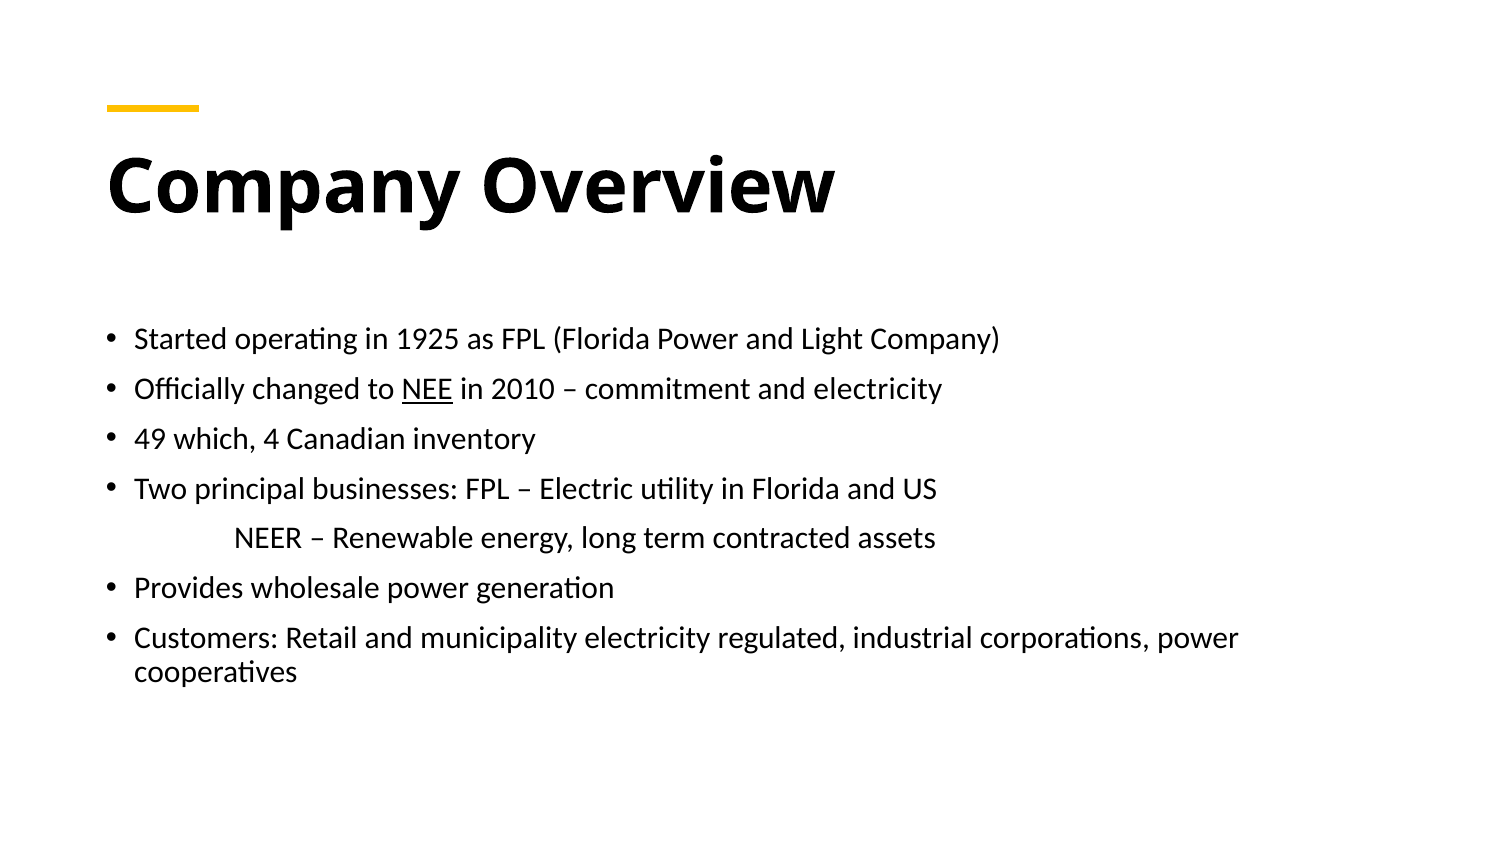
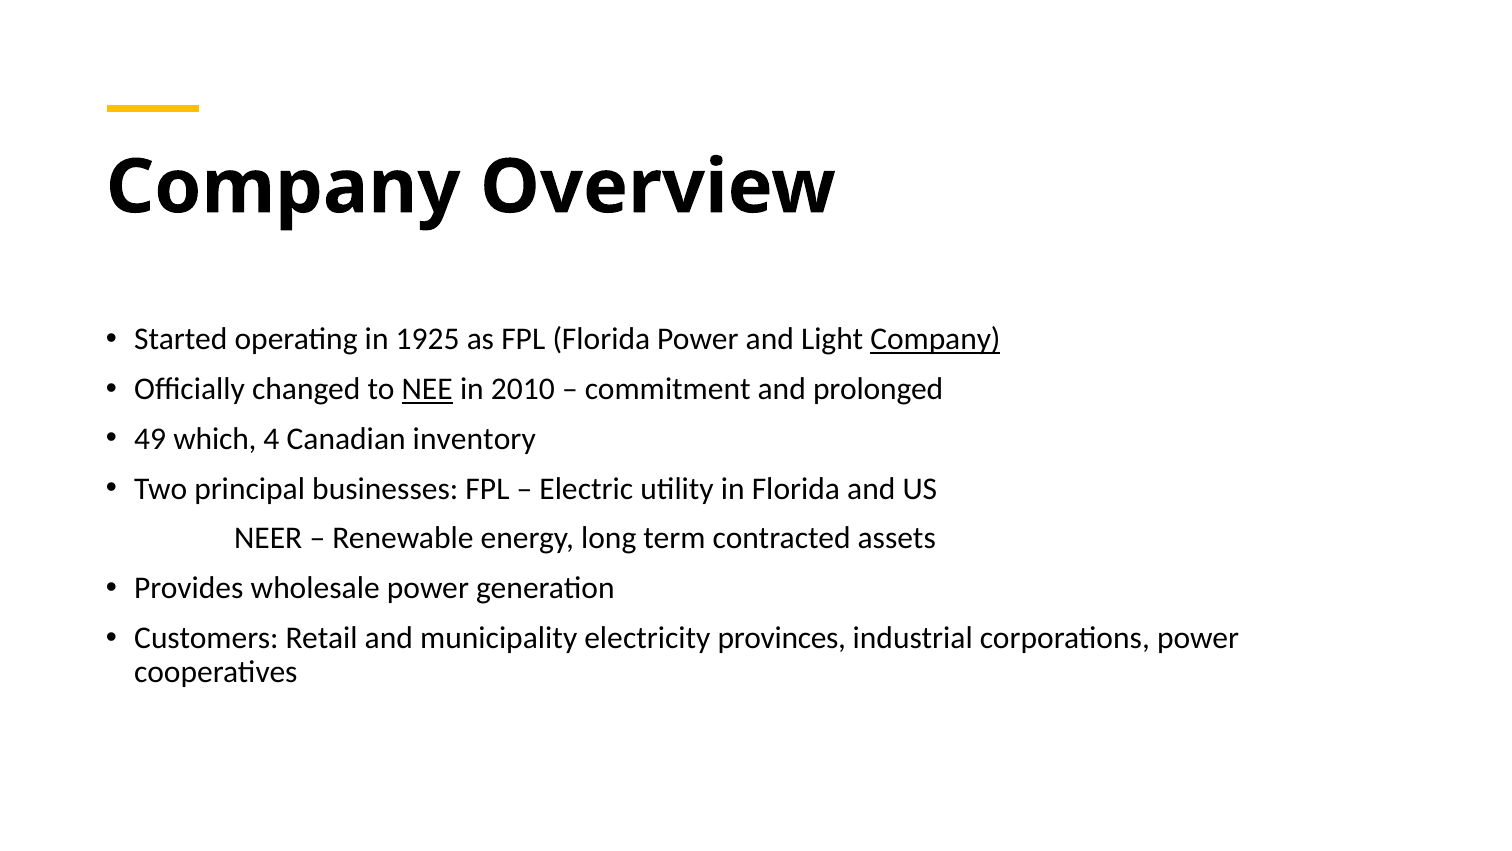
Company underline: none -> present (935, 339)
and electricity: electricity -> prolonged (878, 389)
regulated: regulated -> provinces (782, 638)
